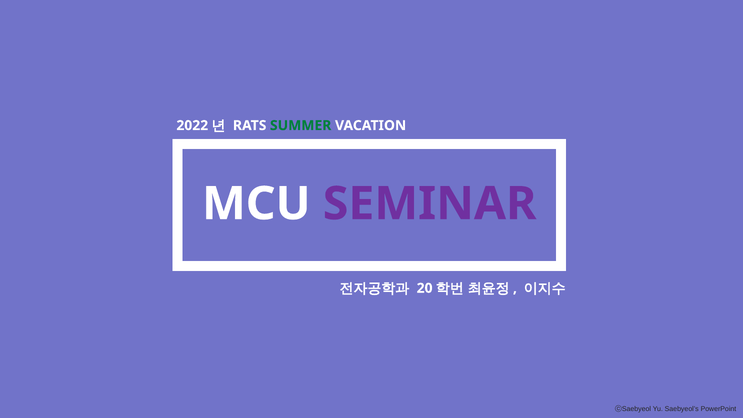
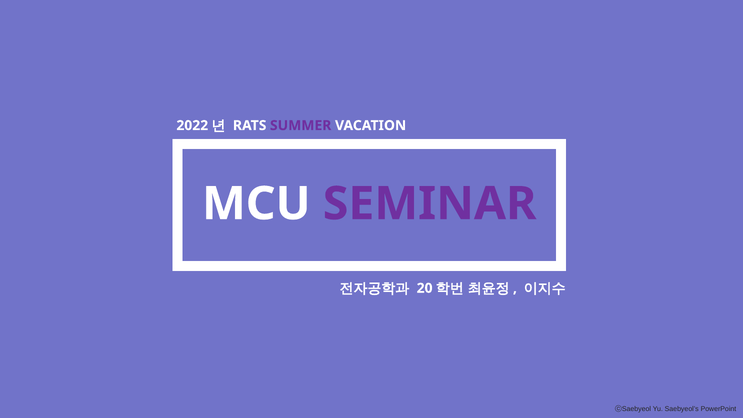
SUMMER colour: green -> purple (301, 125)
